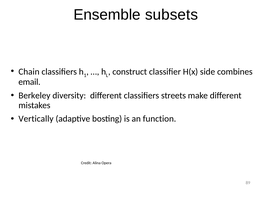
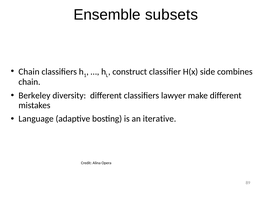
email: email -> chain (29, 82)
streets: streets -> lawyer (173, 95)
Vertically: Vertically -> Language (36, 119)
function: function -> iterative (159, 119)
